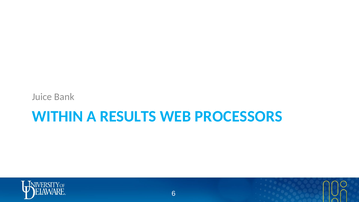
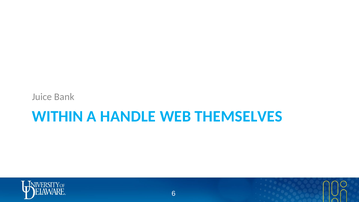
RESULTS: RESULTS -> HANDLE (128, 116)
PROCESSORS: PROCESSORS -> THEMSELVES (239, 116)
